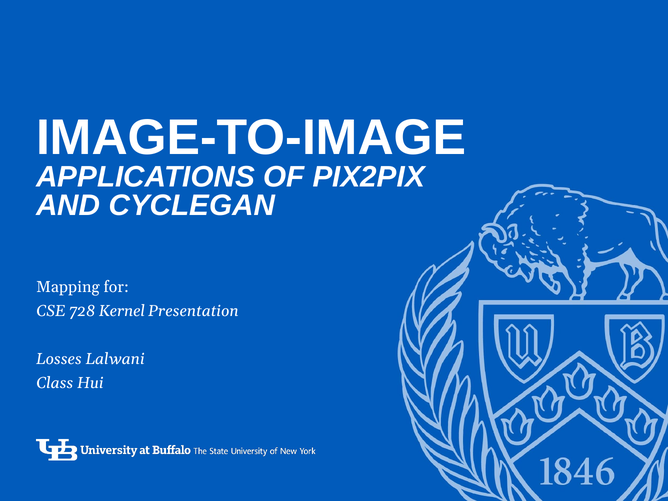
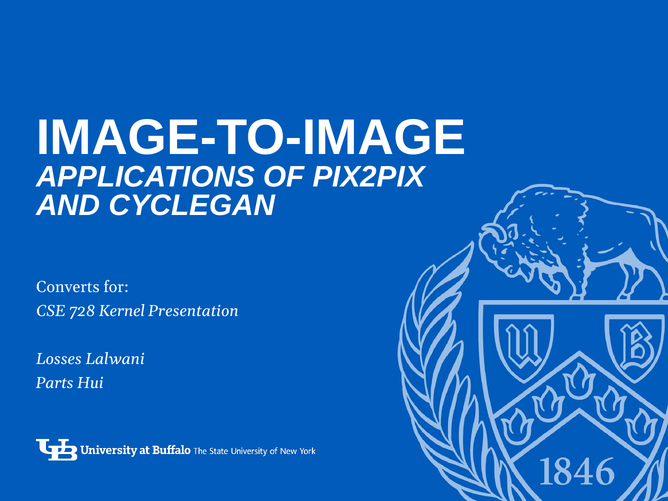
Mapping: Mapping -> Converts (68, 287)
Class: Class -> Parts (55, 383)
